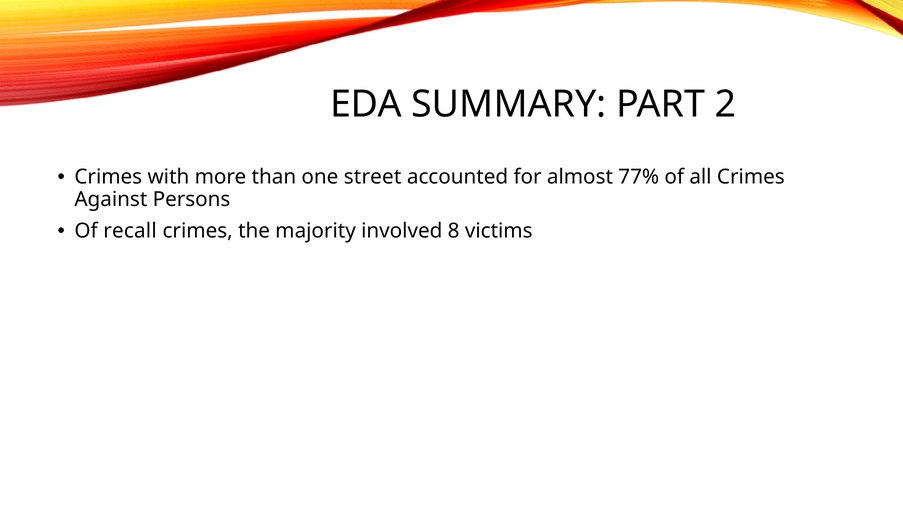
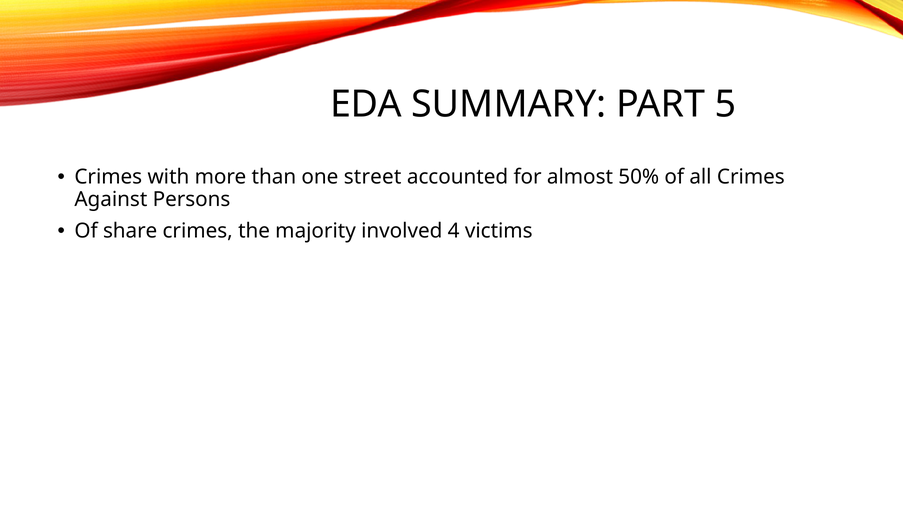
2: 2 -> 5 (726, 104)
77%: 77% -> 50% (639, 177)
recall: recall -> share (130, 231)
8: 8 -> 4 (454, 231)
